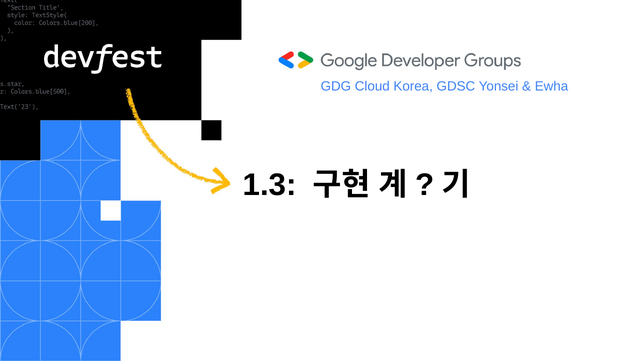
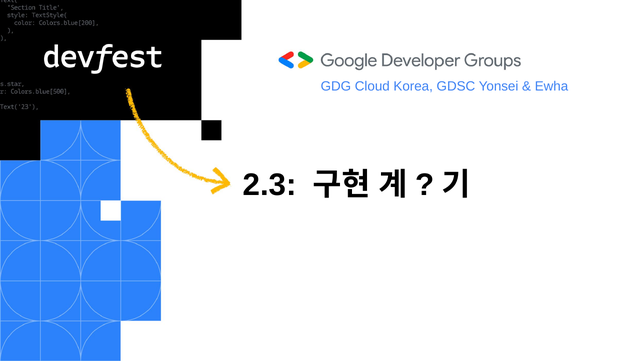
1.3: 1.3 -> 2.3 (270, 185)
